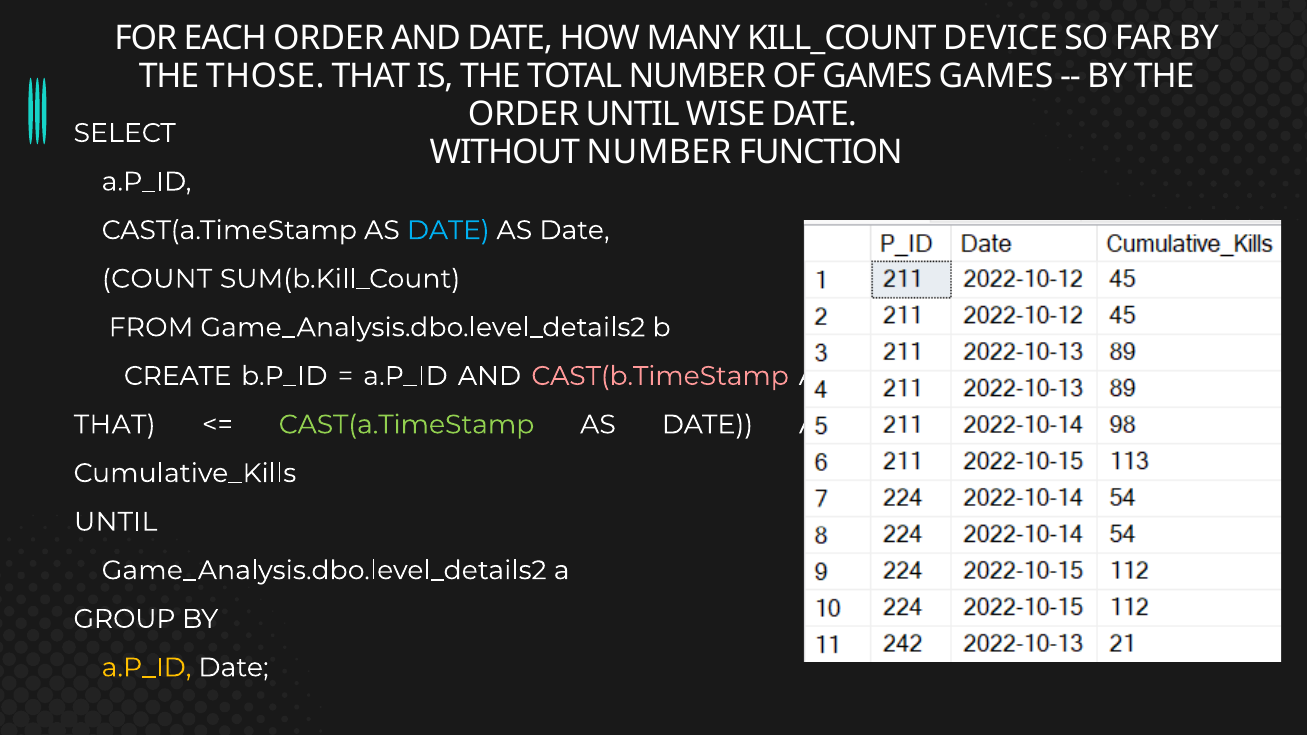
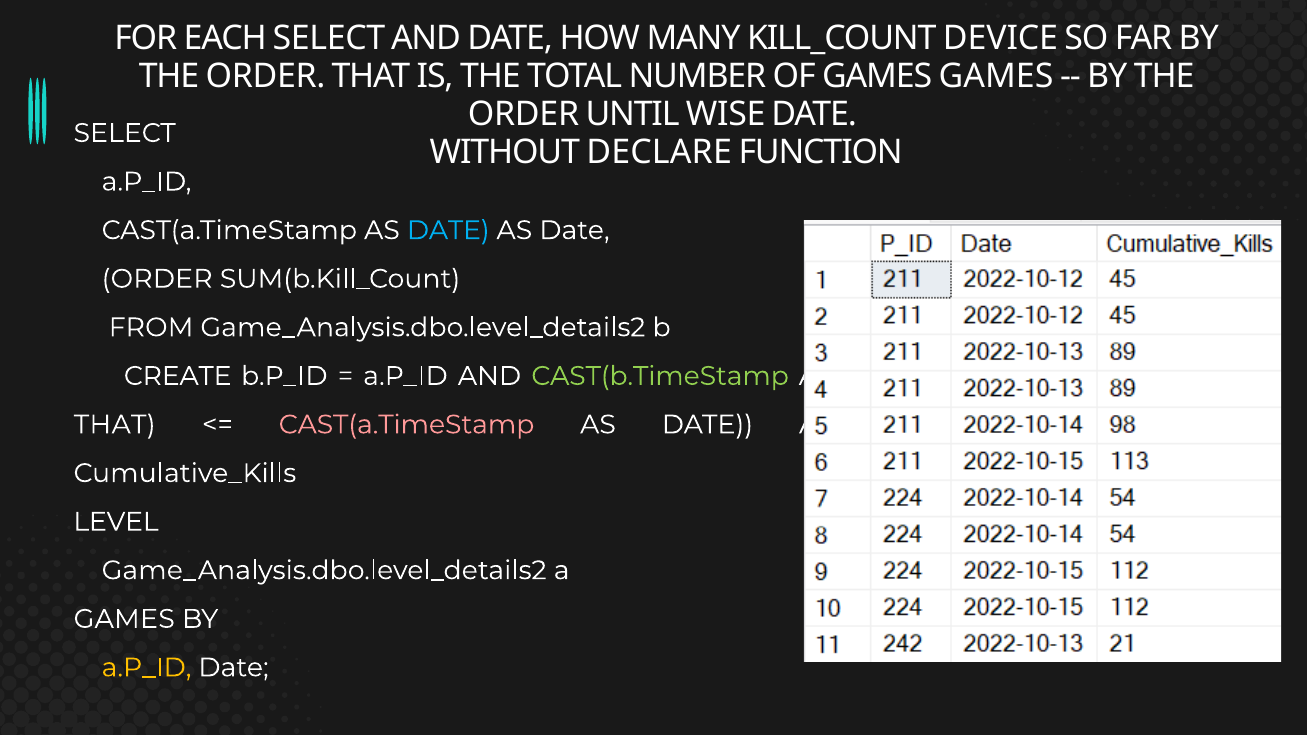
EACH ORDER: ORDER -> SELECT (329, 39)
THOSE: THOSE -> ORDER (266, 77)
WITHOUT NUMBER: NUMBER -> DECLARE (659, 153)
COUNT: COUNT -> ORDER (157, 279)
CAST(b.TimeStamp colour: pink -> light green (660, 376)
CAST(a.TimeStamp colour: light green -> pink (407, 425)
UNTIL: UNTIL -> LEVEL (116, 522)
GROUP: GROUP -> GAMES (124, 619)
